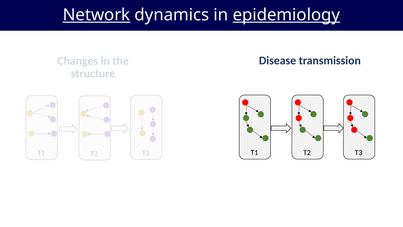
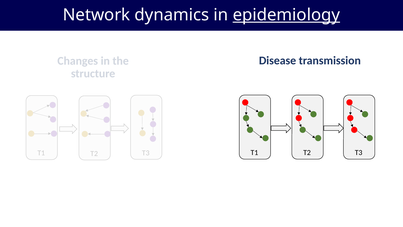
Network underline: present -> none (97, 15)
